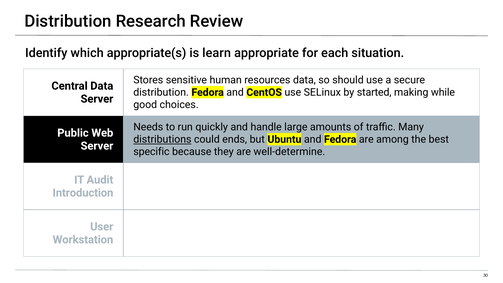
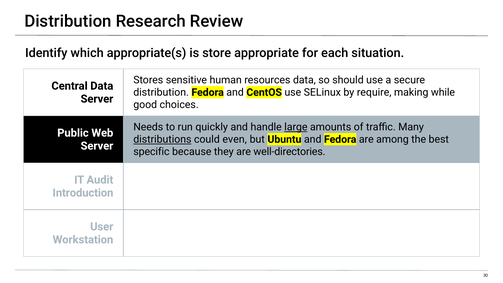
learn: learn -> store (217, 53)
started: started -> require (374, 92)
large underline: none -> present (296, 127)
ends: ends -> even (235, 139)
well-determine: well-determine -> well-directories (289, 152)
